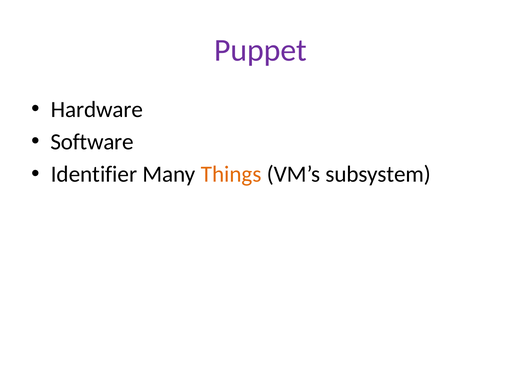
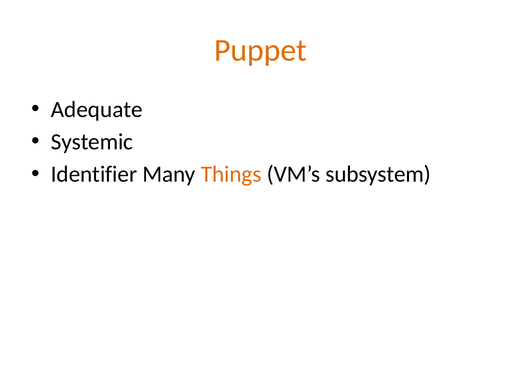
Puppet colour: purple -> orange (260, 50)
Hardware: Hardware -> Adequate (97, 109)
Software: Software -> Systemic (92, 142)
